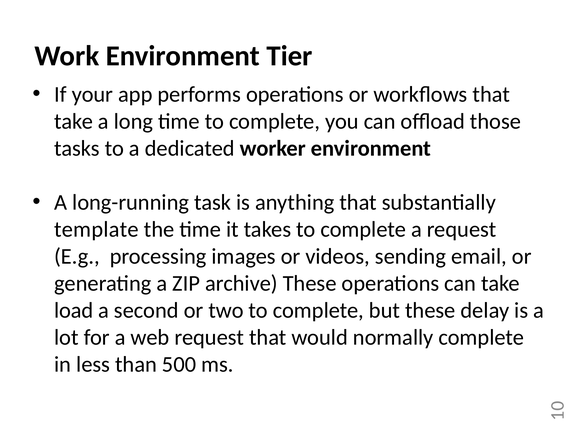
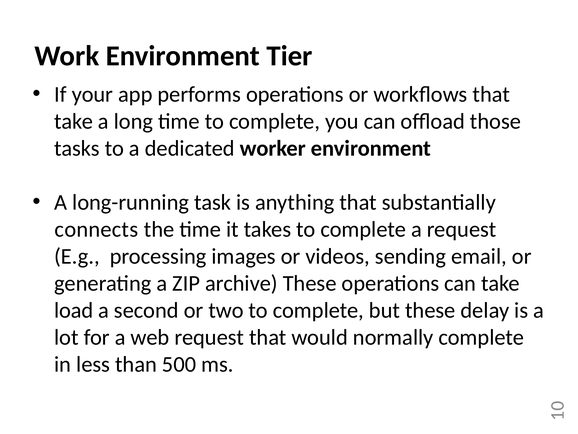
template: template -> connects (96, 229)
